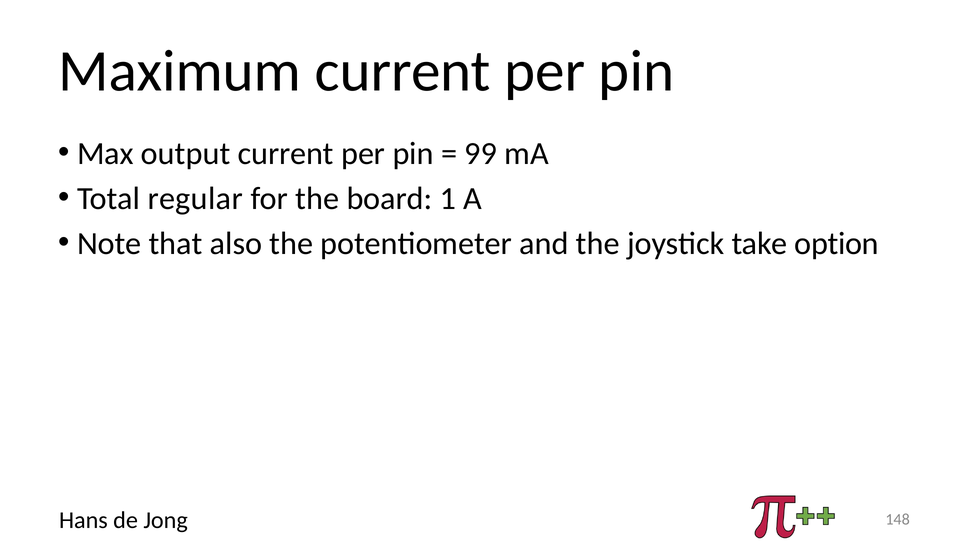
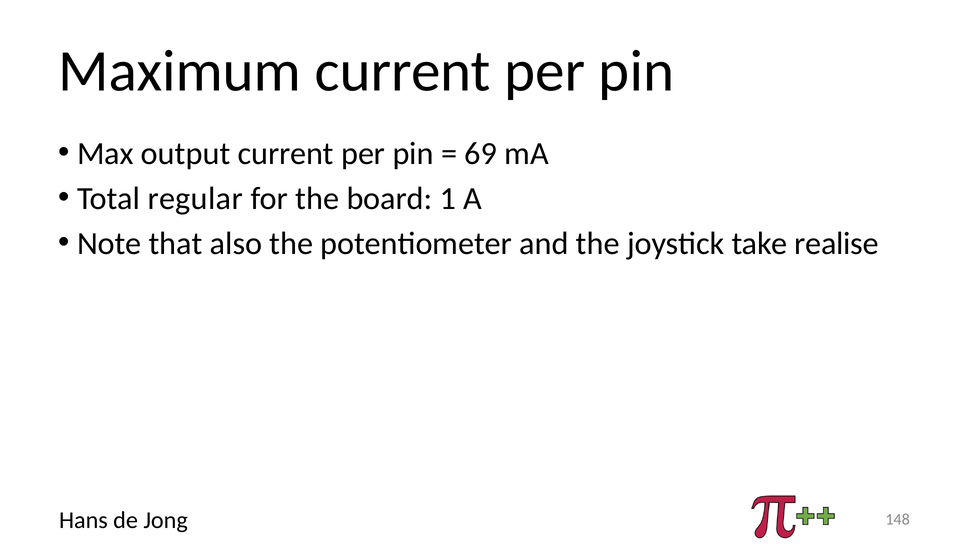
99: 99 -> 69 (481, 154)
option: option -> realise (837, 244)
